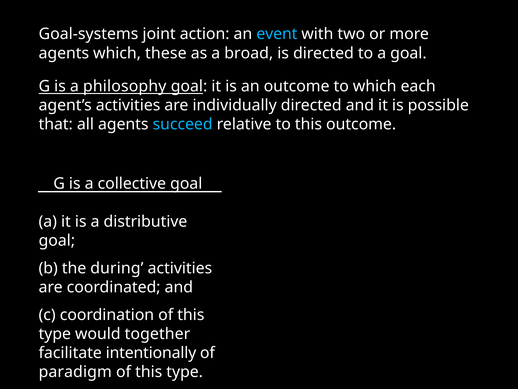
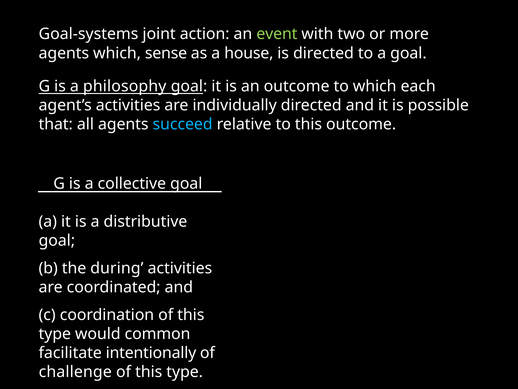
event colour: light blue -> light green (277, 34)
these: these -> sense (166, 53)
broad: broad -> house (249, 53)
together: together -> common (158, 333)
paradigm: paradigm -> challenge (75, 371)
